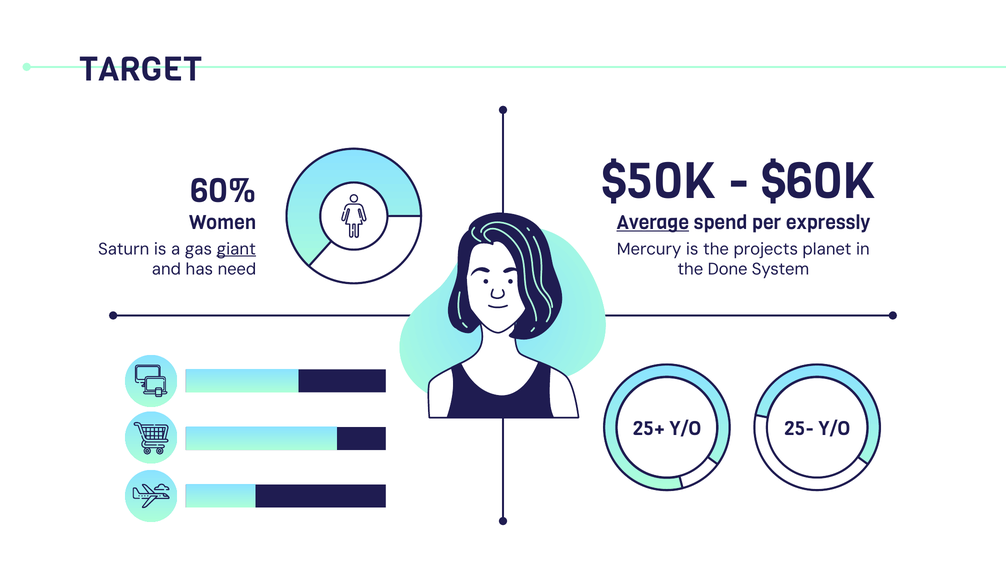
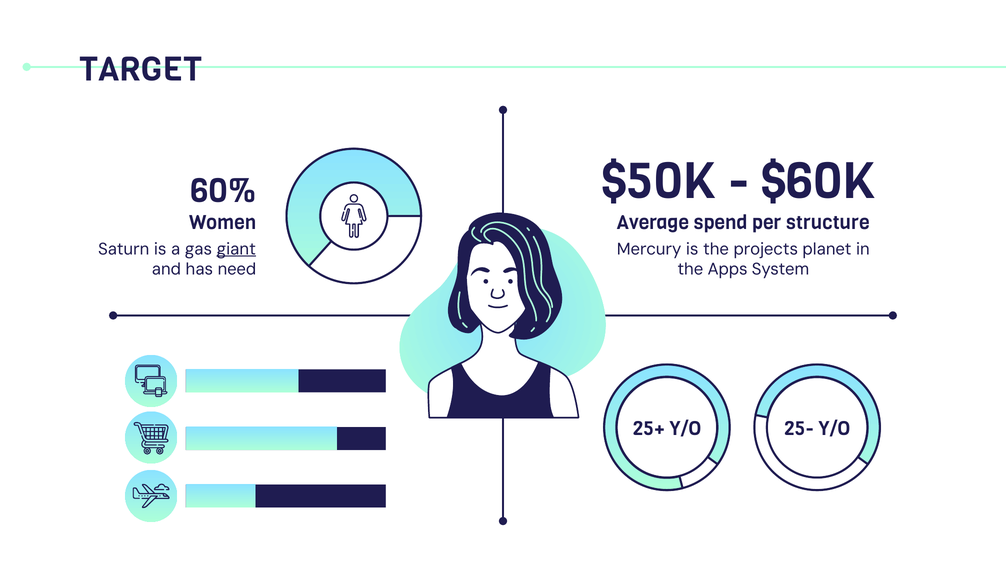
Average underline: present -> none (653, 223)
expressly: expressly -> structure (828, 223)
Done: Done -> Apps (728, 269)
